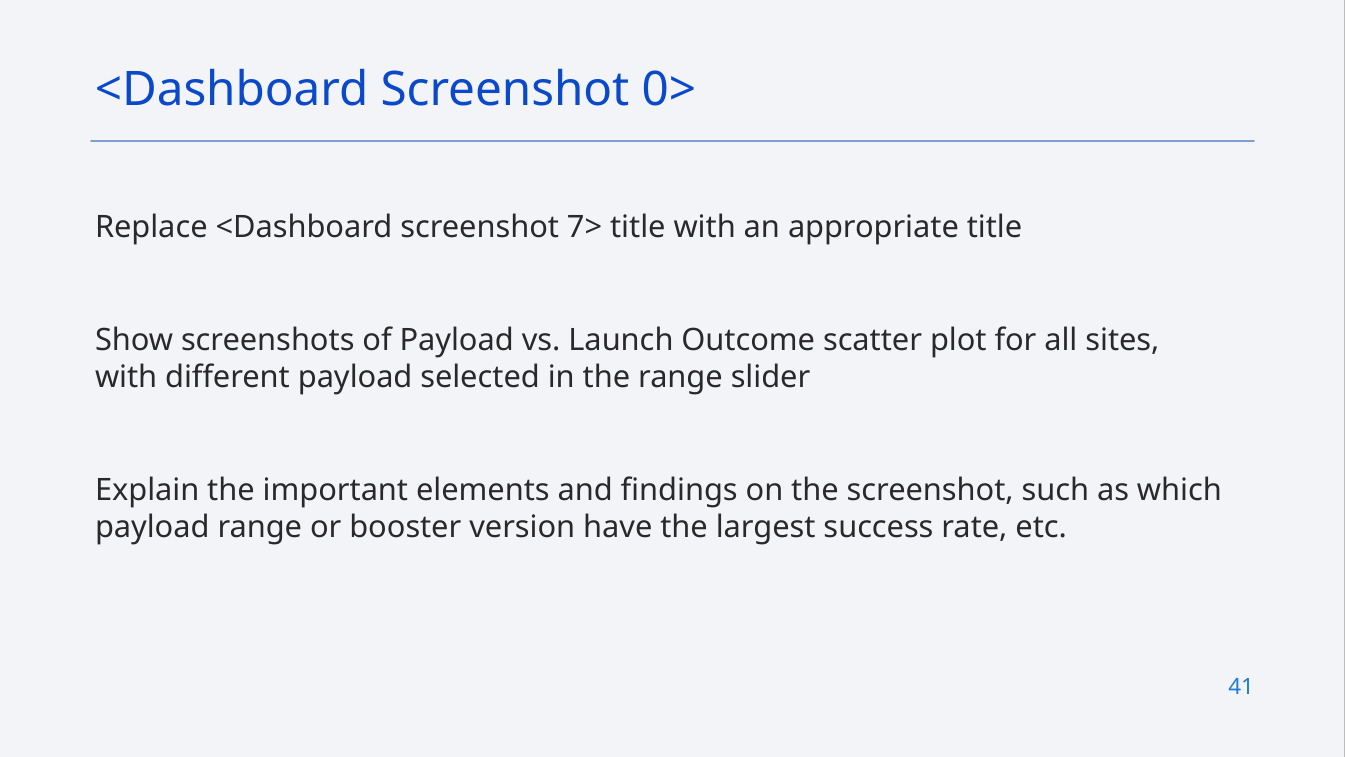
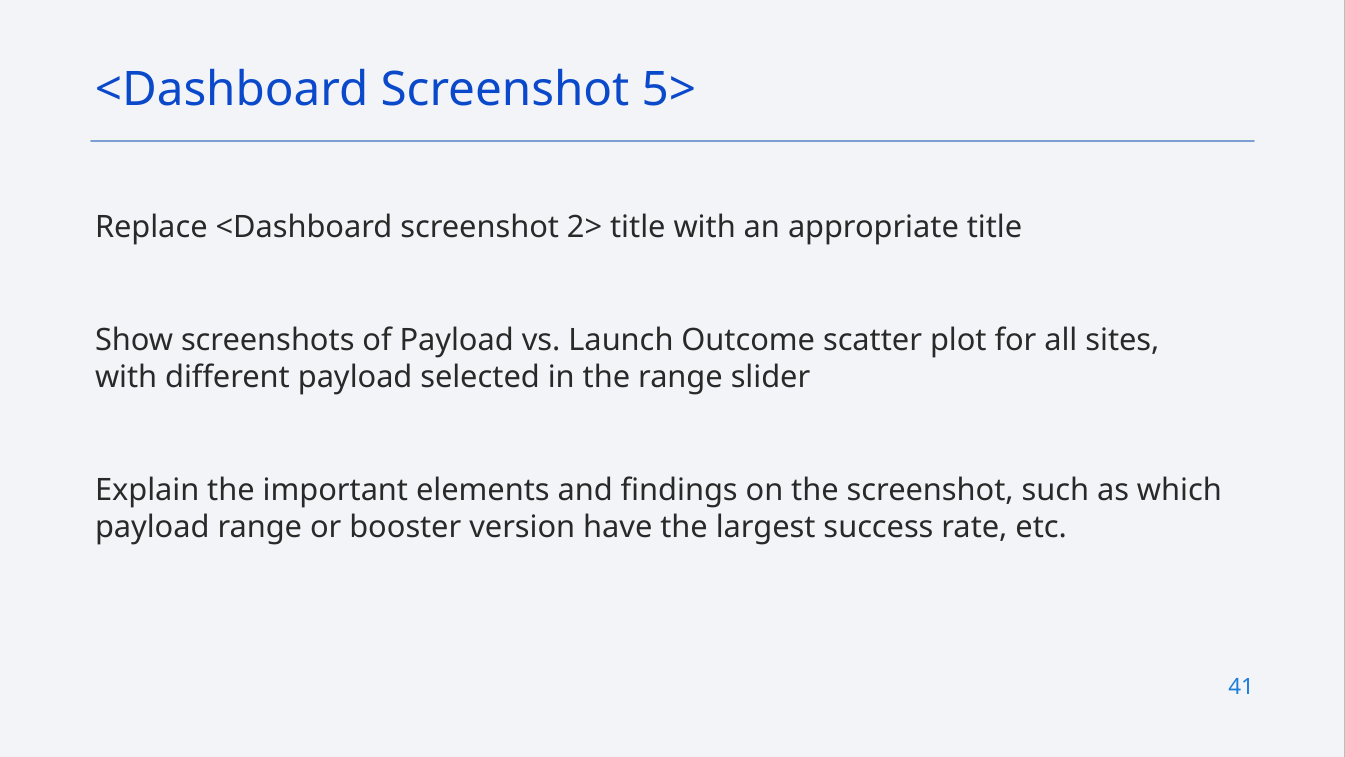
0>: 0> -> 5> (669, 90)
7>: 7> -> 2> (585, 227)
